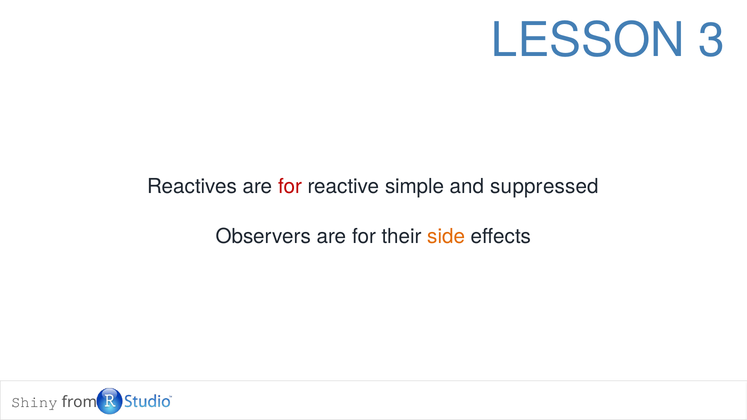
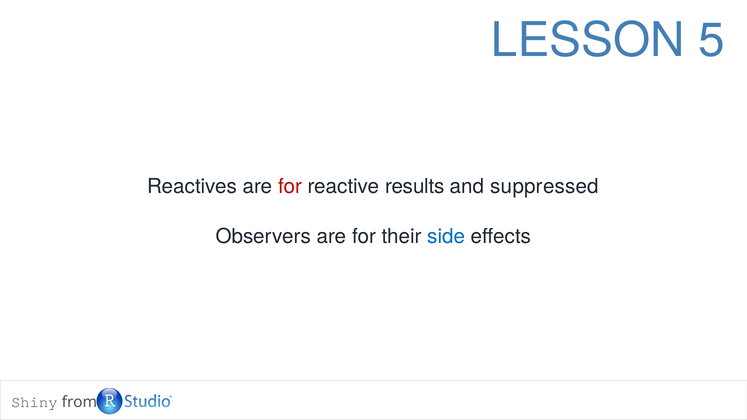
3: 3 -> 5 (712, 40)
simple: simple -> results (415, 187)
side colour: orange -> blue (446, 237)
